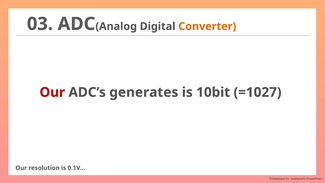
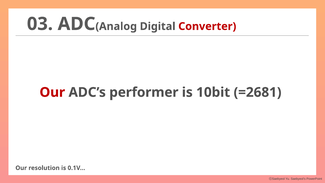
Converter colour: orange -> red (207, 26)
generates: generates -> performer (144, 92)
=1027: =1027 -> =2681 (258, 92)
